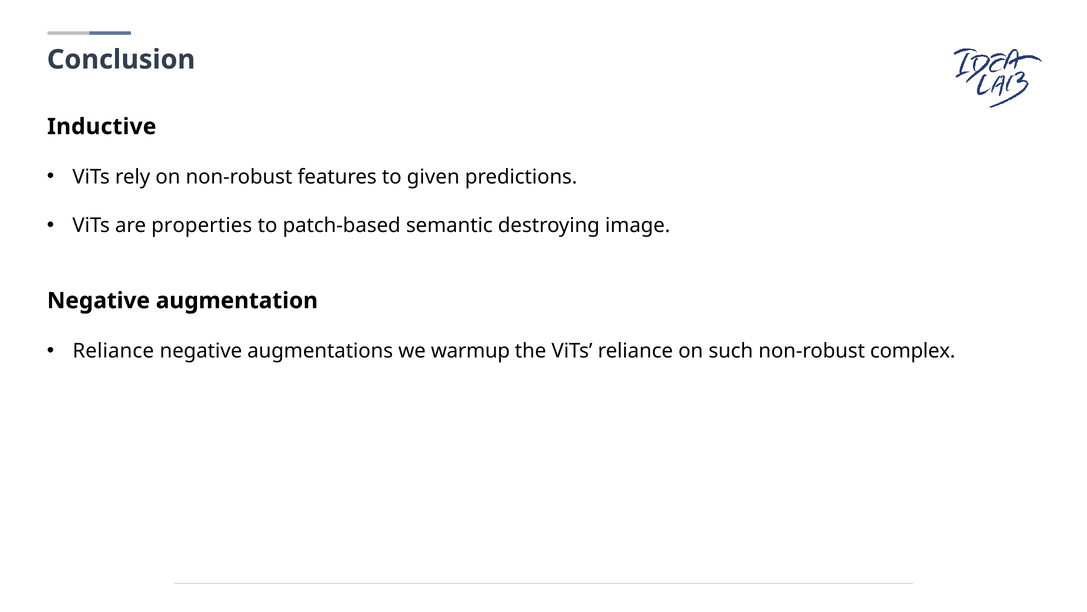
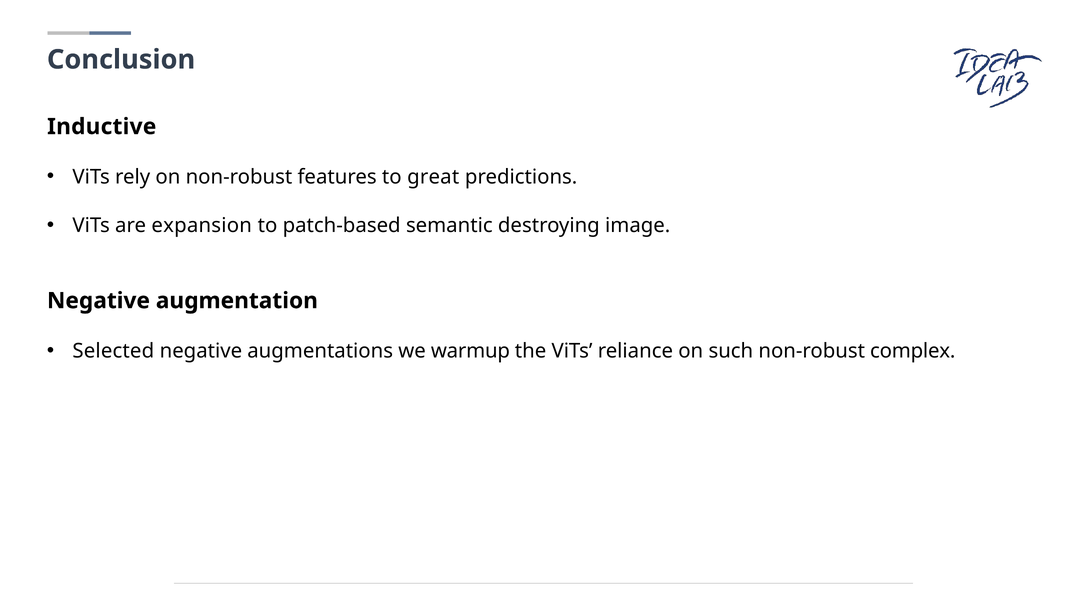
given: given -> great (433, 177)
properties: properties -> expansion (202, 226)
Reliance: Reliance -> Selected (113, 351)
